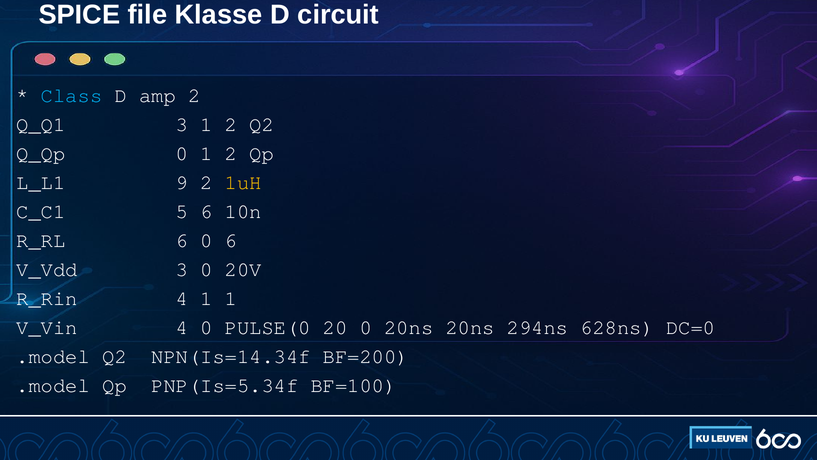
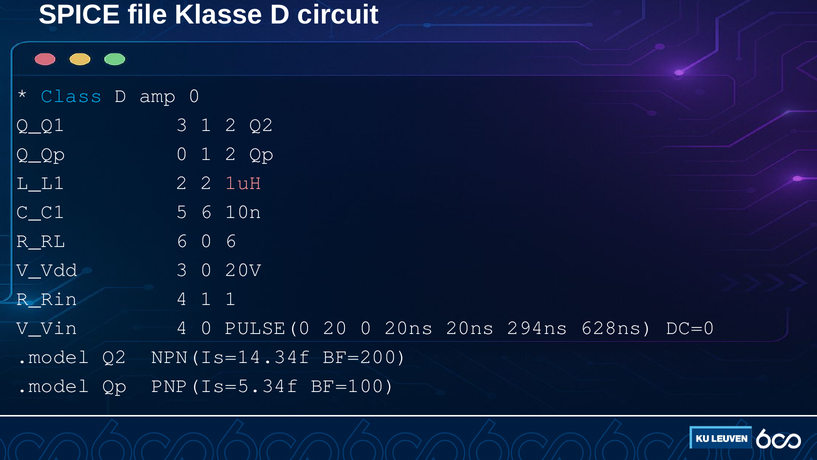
amp 2: 2 -> 0 (194, 95)
L_L1 9: 9 -> 2 (182, 182)
1uH colour: yellow -> pink (243, 182)
